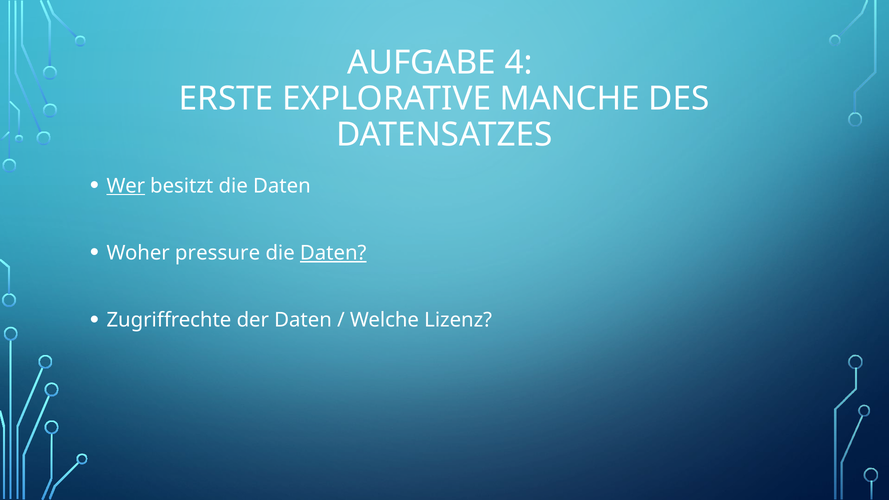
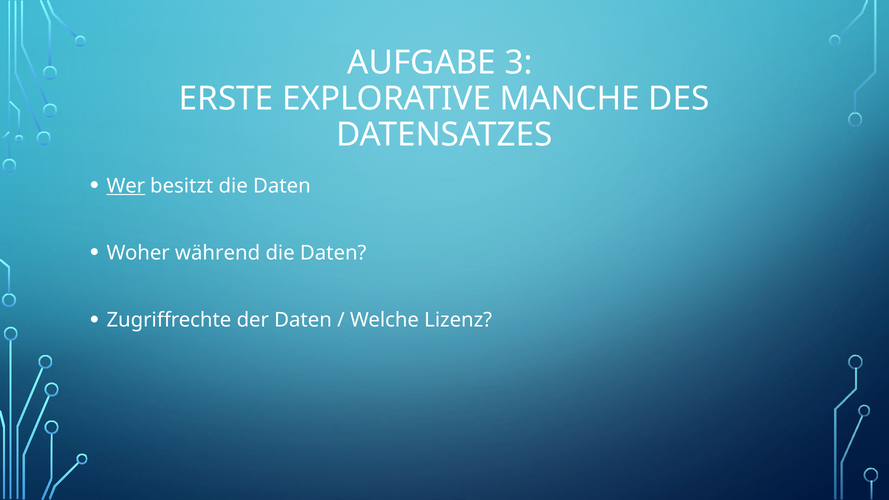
4: 4 -> 3 (519, 63)
pressure: pressure -> während (218, 253)
Daten underline: present -> none (333, 253)
